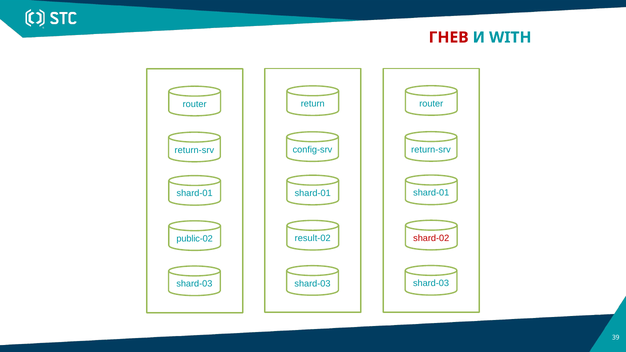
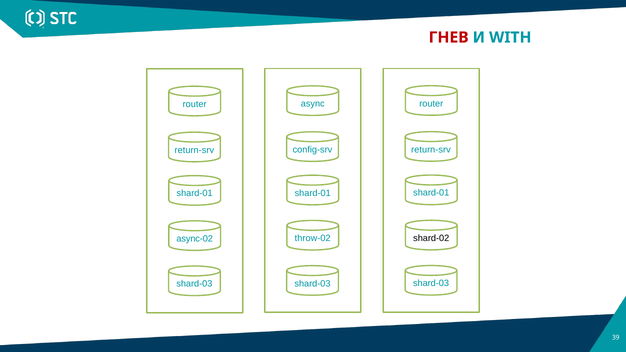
return: return -> async (313, 104)
shard-02 colour: red -> black (431, 238)
result-02: result-02 -> throw-02 (313, 238)
public-02: public-02 -> async-02 (195, 239)
